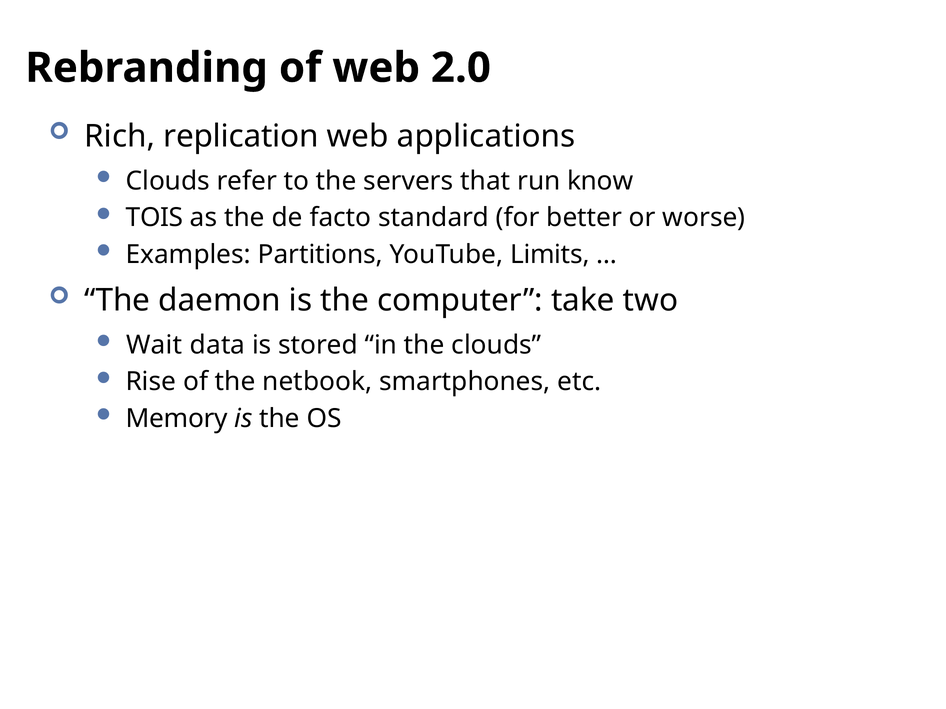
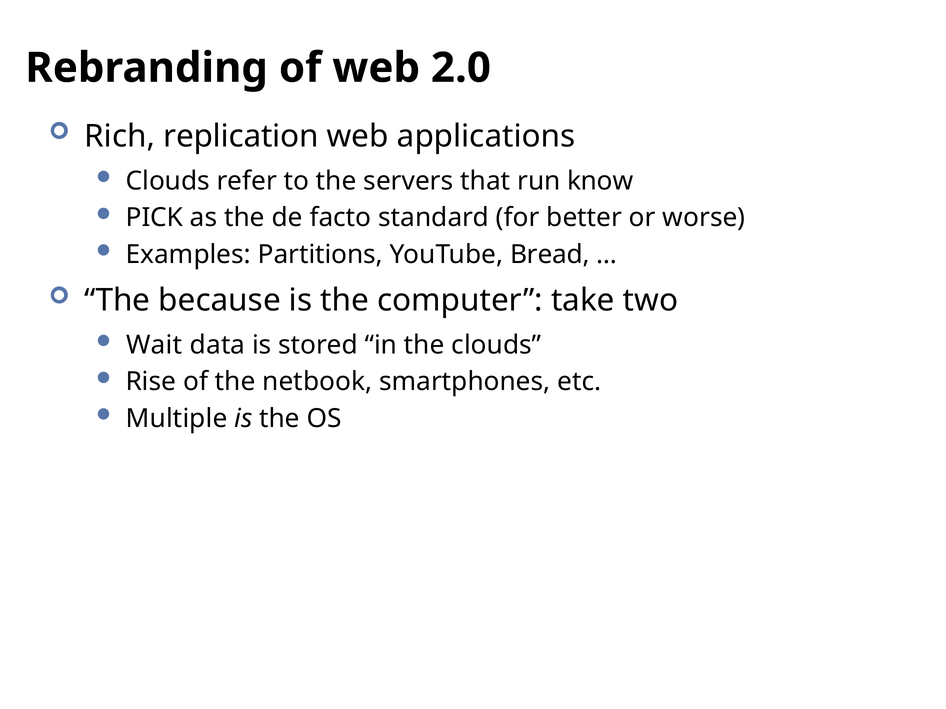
TOIS: TOIS -> PICK (154, 218)
Limits: Limits -> Bread (550, 255)
daemon: daemon -> because (220, 300)
Memory: Memory -> Multiple (177, 419)
